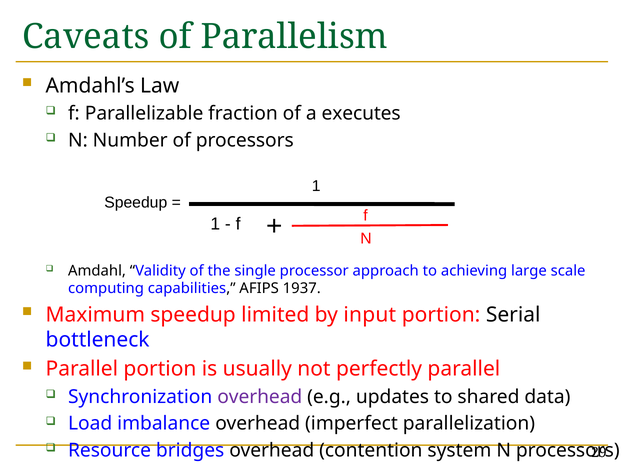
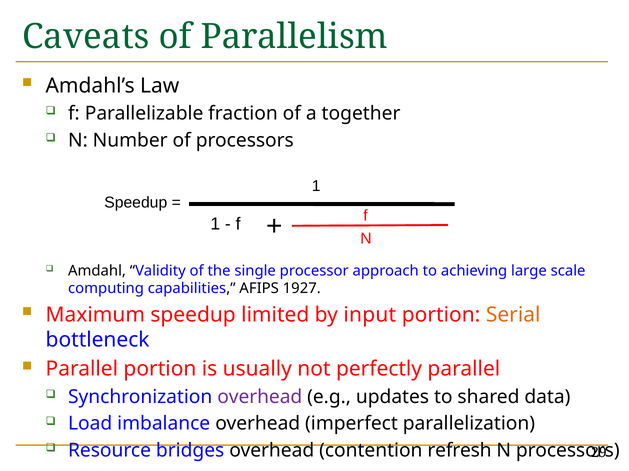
executes: executes -> together (361, 114)
1937: 1937 -> 1927 (302, 289)
Serial colour: black -> orange (513, 315)
system: system -> refresh (460, 451)
